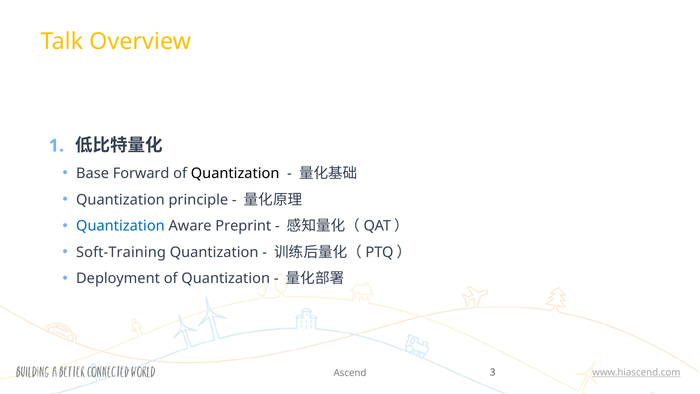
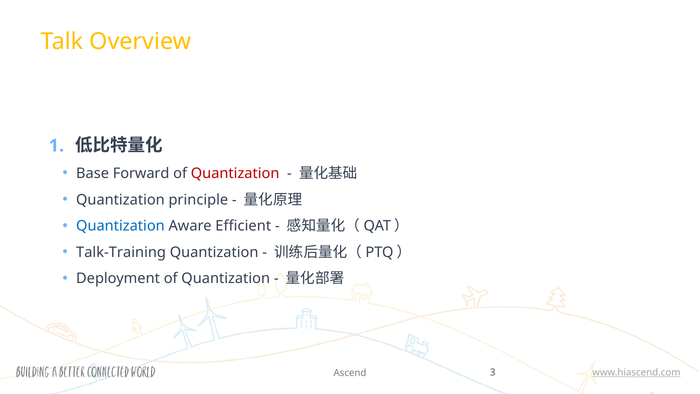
Quantization colour: black -> red (235, 173)
Preprint: Preprint -> Efficient (243, 226)
Soft-Training: Soft-Training -> Talk-Training (121, 252)
